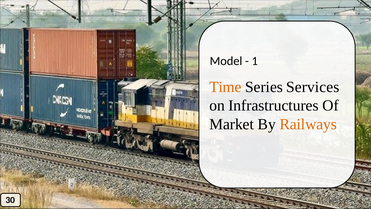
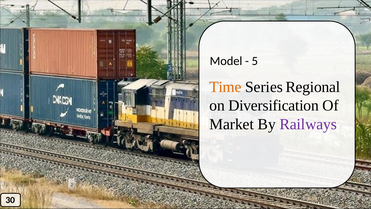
1: 1 -> 5 (255, 61)
Services: Services -> Regional (313, 87)
Infrastructures: Infrastructures -> Diversification (274, 105)
Railways colour: orange -> purple (308, 124)
